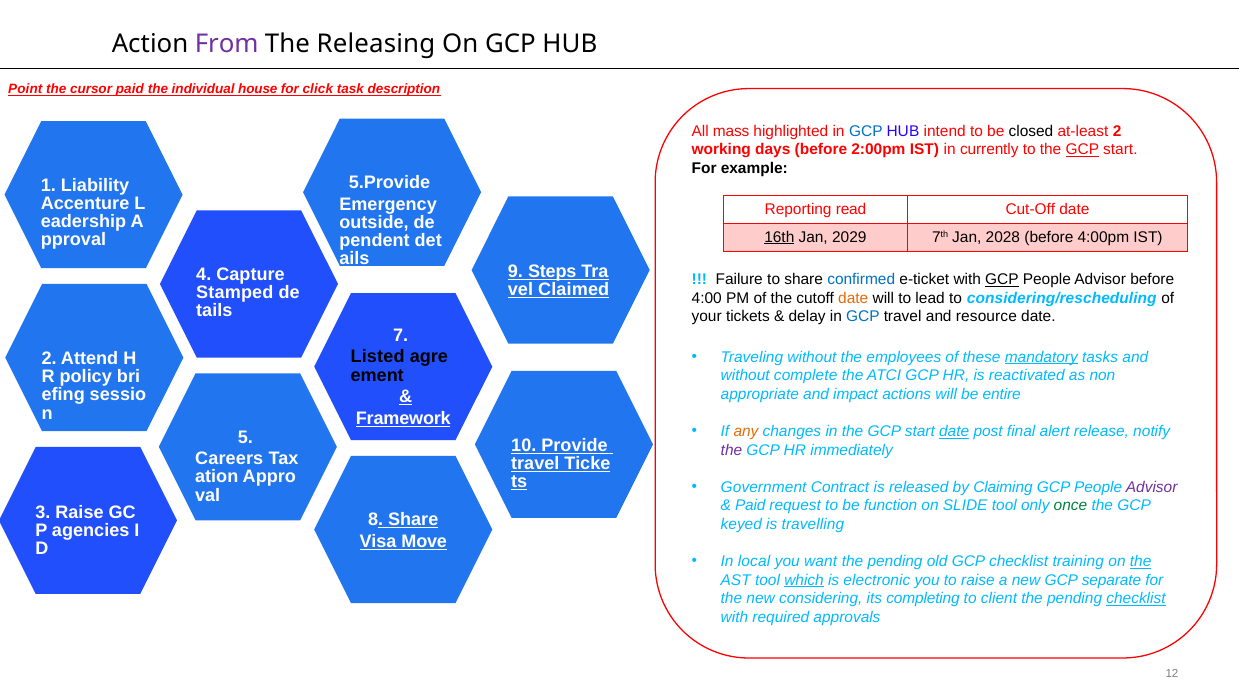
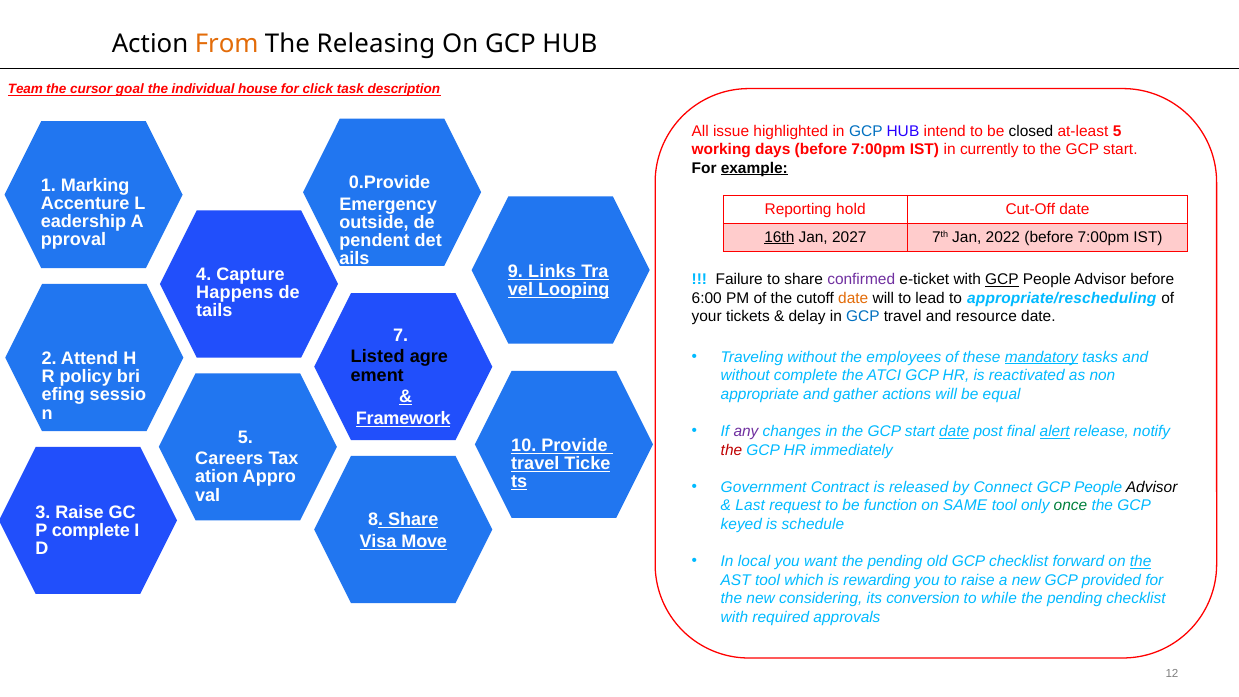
From colour: purple -> orange (227, 44)
Point: Point -> Team (25, 89)
cursor paid: paid -> goal (130, 89)
mass: mass -> issue (731, 131)
at-least 2: 2 -> 5 (1117, 131)
days before 2:00pm: 2:00pm -> 7:00pm (878, 149)
GCP underline: present -> none (1082, 149)
example underline: none -> present (754, 168)
5.Provide: 5.Provide -> 0.Provide (389, 183)
Liability: Liability -> Marking (95, 185)
read: read -> hold (851, 209)
2029: 2029 -> 2027 (849, 237)
2028: 2028 -> 2022 (1003, 237)
4:00pm: 4:00pm -> 7:00pm (1103, 237)
Steps: Steps -> Links (552, 271)
confirmed colour: blue -> purple (861, 280)
Claimed: Claimed -> Looping (574, 289)
Stamped: Stamped -> Happens (235, 292)
4:00: 4:00 -> 6:00 (707, 298)
considering/rescheduling: considering/rescheduling -> appropriate/rescheduling (1062, 298)
impact: impact -> gather (856, 394)
entire: entire -> equal (1002, 394)
any colour: orange -> purple (746, 431)
alert underline: none -> present (1055, 431)
the colour: purple -> red (731, 450)
Claiming: Claiming -> Connect (1003, 487)
Advisor colour: purple -> black (1152, 487)
Paid: Paid -> Last (750, 506)
SLIDE: SLIDE -> SAME (965, 506)
travelling: travelling -> schedule (813, 524)
agencies: agencies -> complete (91, 530)
training: training -> forward (1078, 561)
which underline: present -> none (804, 580)
electronic: electronic -> rewarding (877, 580)
separate: separate -> provided (1111, 580)
completing: completing -> conversion (923, 599)
client: client -> while (999, 599)
checklist underline: present -> none (1136, 599)
